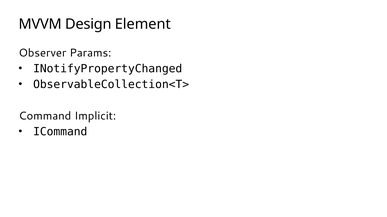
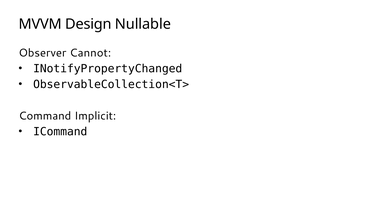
Element: Element -> Nullable (143, 24)
Params: Params -> Cannot (90, 53)
